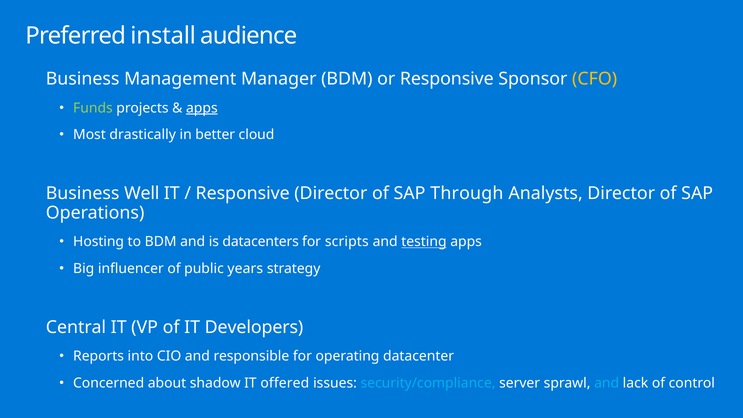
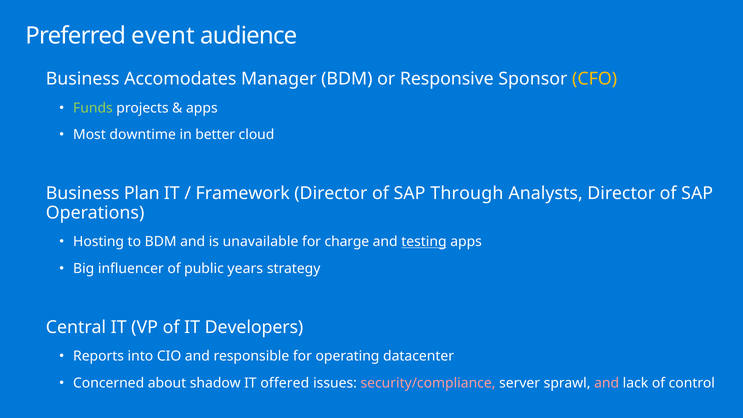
install: install -> event (163, 36)
Management: Management -> Accomodates (180, 79)
apps underline: present -> none (202, 108)
drastically: drastically -> downtime (143, 135)
Well: Well -> Plan (142, 194)
Responsive: Responsive -> Framework (243, 194)
datacenters: datacenters -> unavailable (261, 242)
scripts: scripts -> charge (347, 242)
security/compliance colour: light blue -> pink (428, 383)
and colour: light blue -> pink (607, 383)
